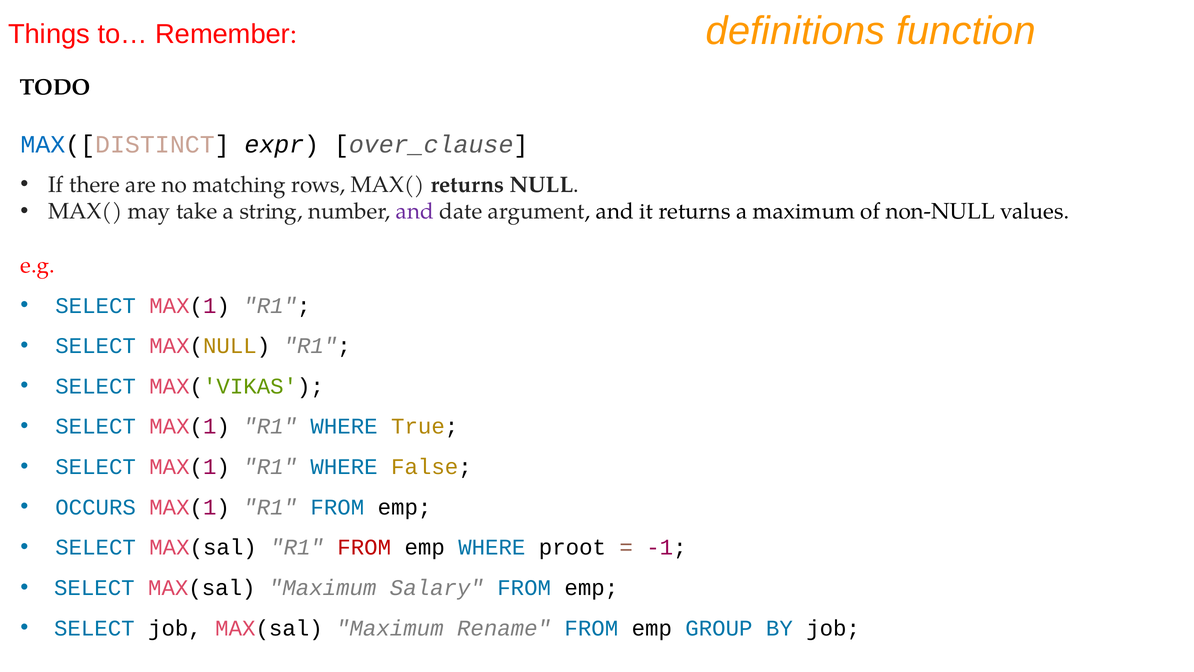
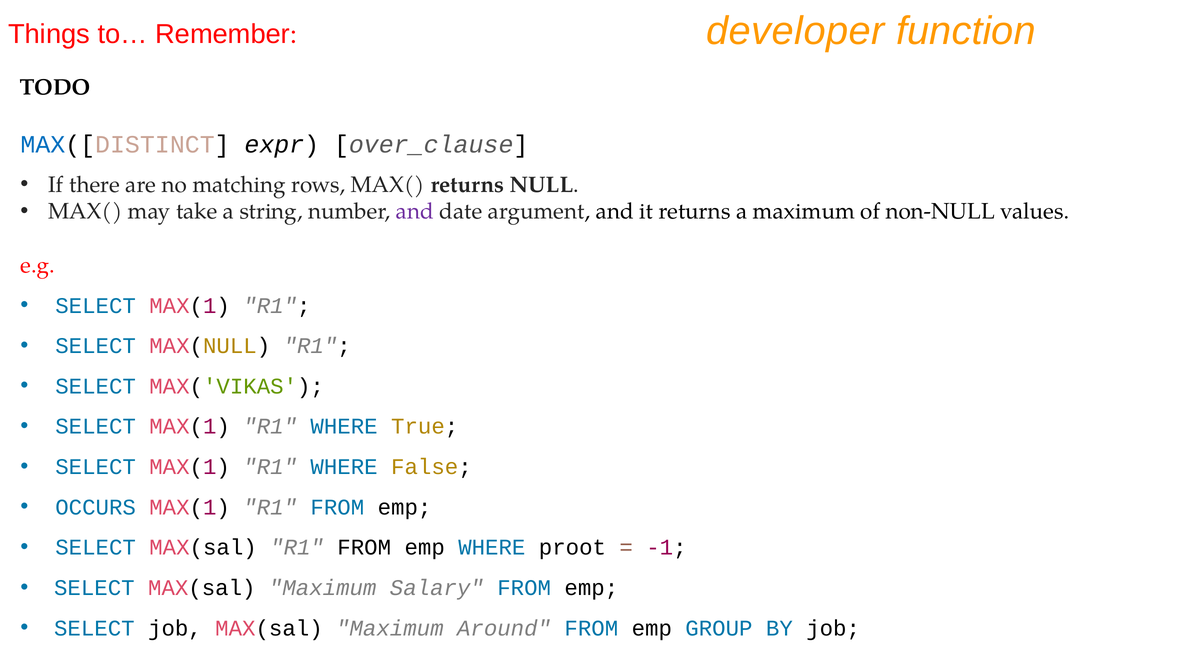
definitions: definitions -> developer (795, 31)
FROM colour: red -> black (364, 547)
Rename: Rename -> Around (504, 628)
